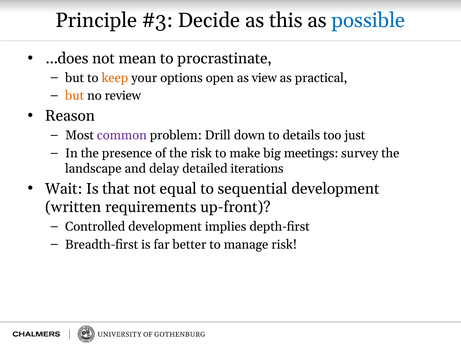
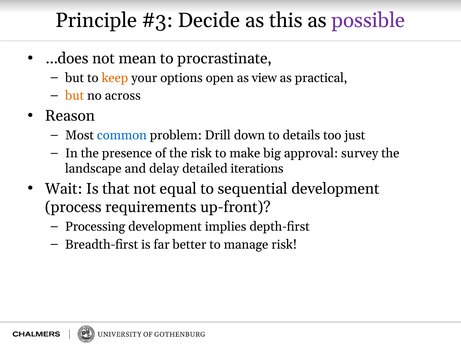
possible colour: blue -> purple (368, 20)
review: review -> across (123, 96)
common colour: purple -> blue (122, 135)
meetings: meetings -> approval (311, 153)
written: written -> process (73, 207)
Controlled: Controlled -> Processing (95, 226)
